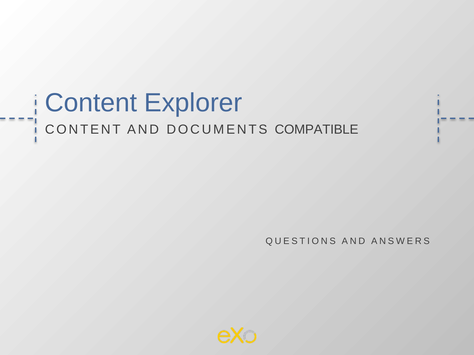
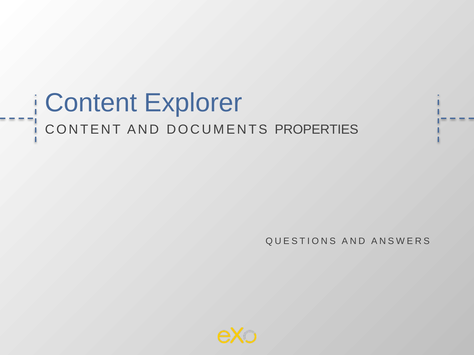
COMPATIBLE: COMPATIBLE -> PROPERTIES (317, 130)
